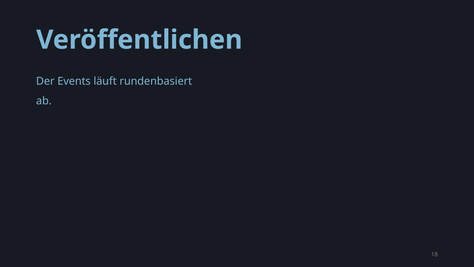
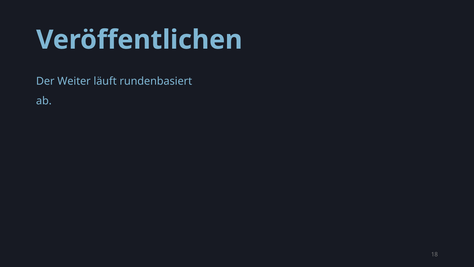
Events: Events -> Weiter (74, 81)
